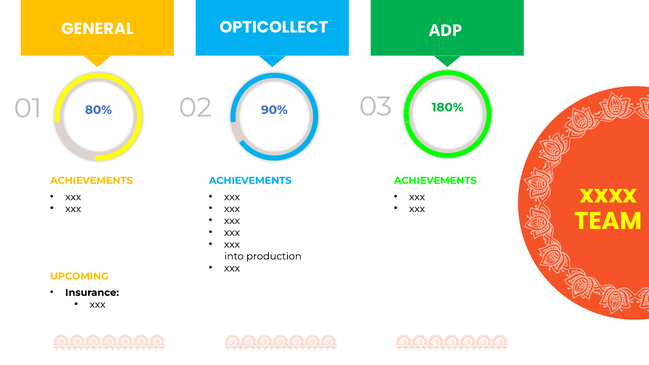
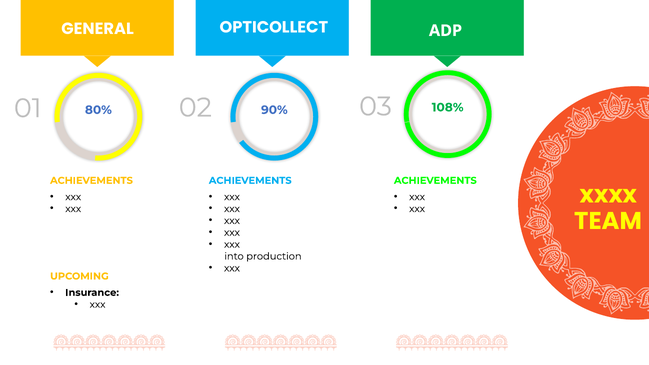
180%: 180% -> 108% (448, 107)
